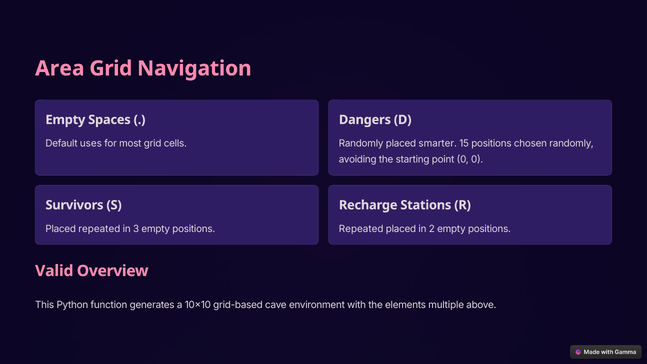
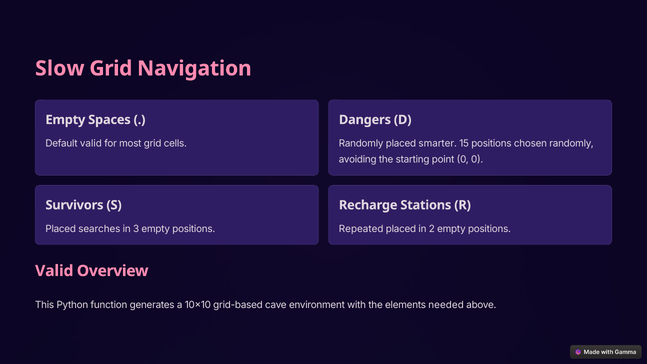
Area: Area -> Slow (60, 68)
Default uses: uses -> valid (91, 144)
Placed repeated: repeated -> searches (99, 229)
multiple: multiple -> needed (446, 305)
